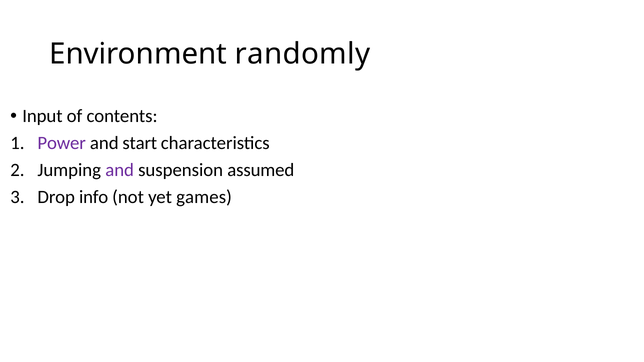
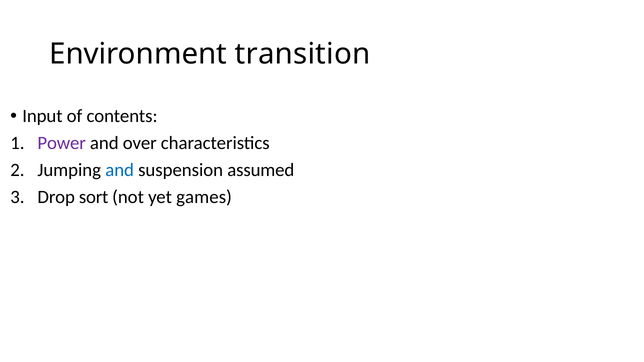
randomly: randomly -> transition (303, 54)
start: start -> over (140, 143)
and colour: purple -> blue (120, 170)
info: info -> sort (94, 197)
